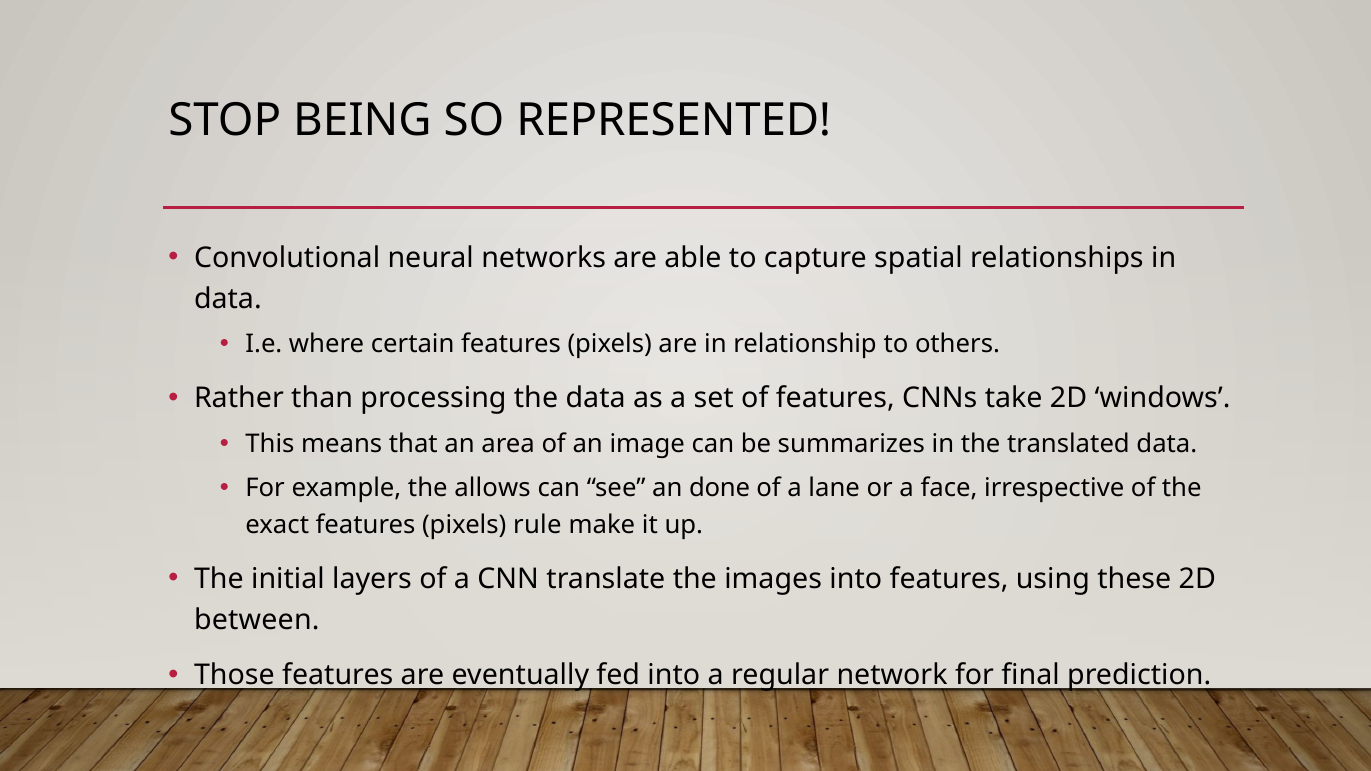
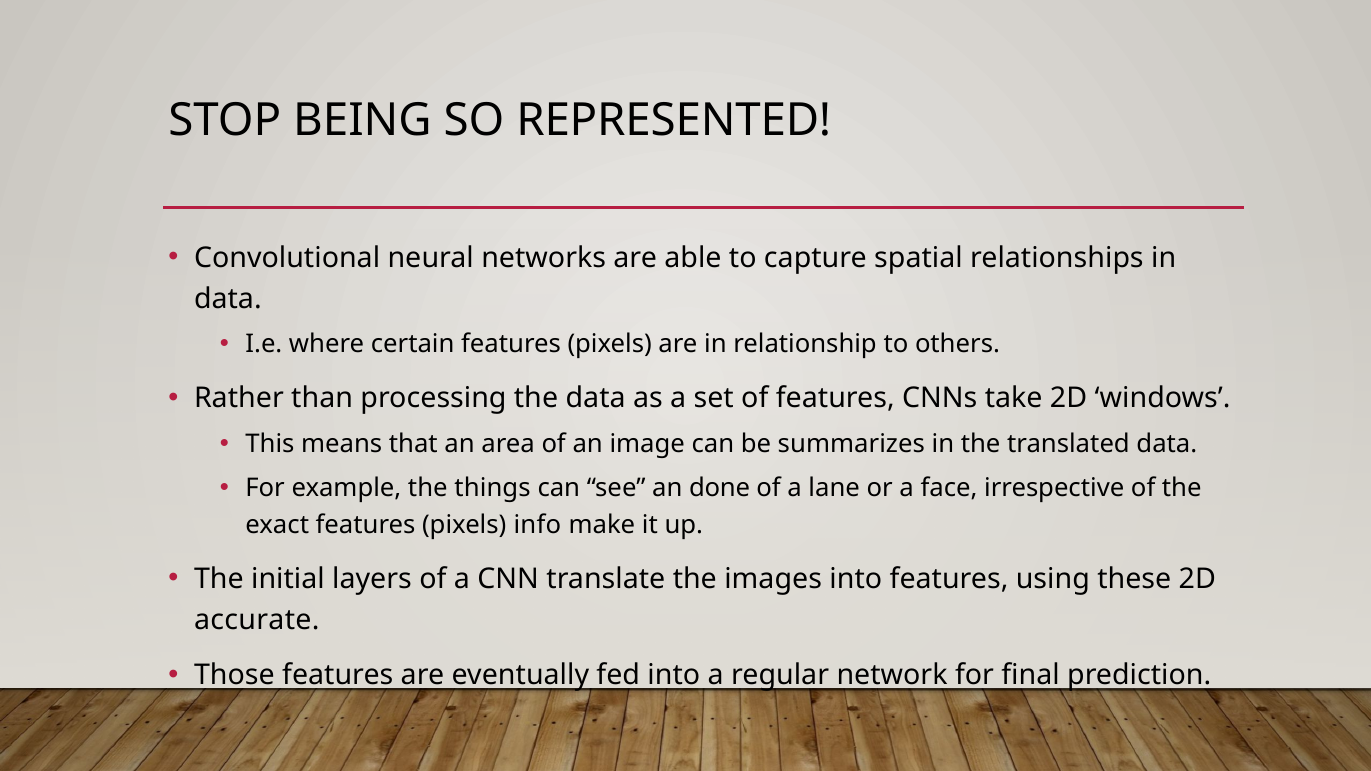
allows: allows -> things (493, 488)
rule: rule -> info (537, 525)
between: between -> accurate (257, 620)
